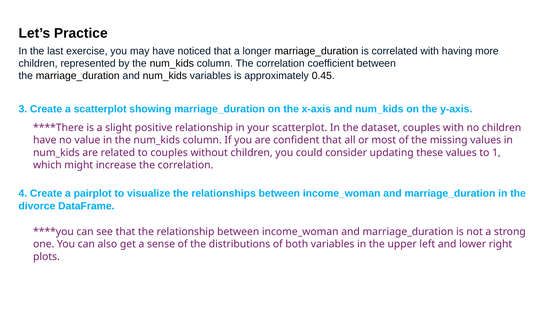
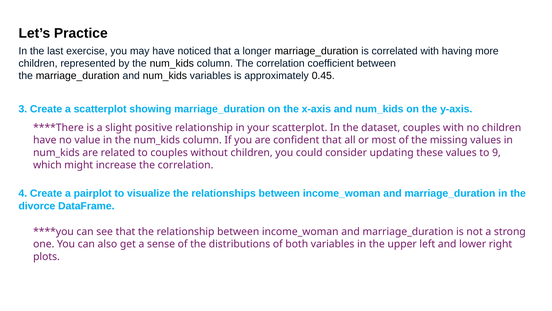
1: 1 -> 9 (496, 152)
